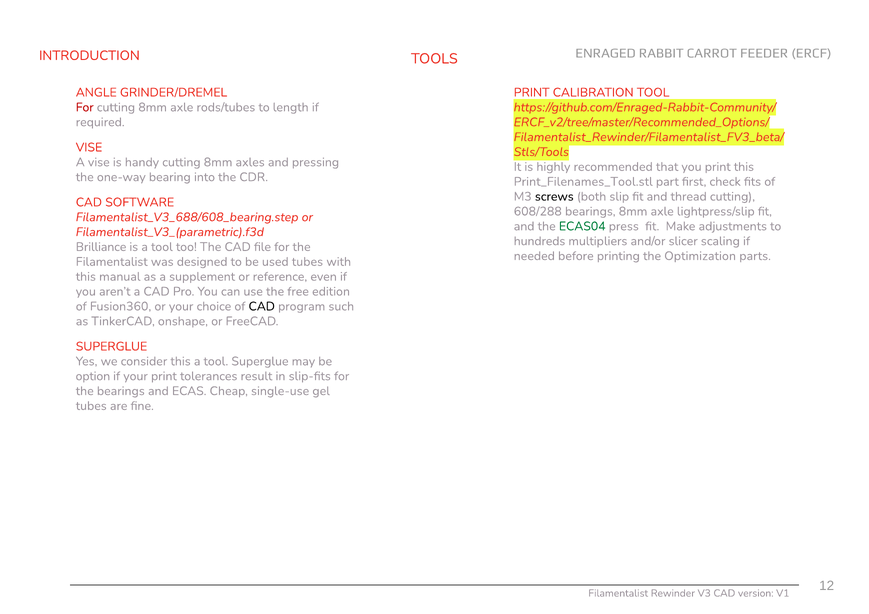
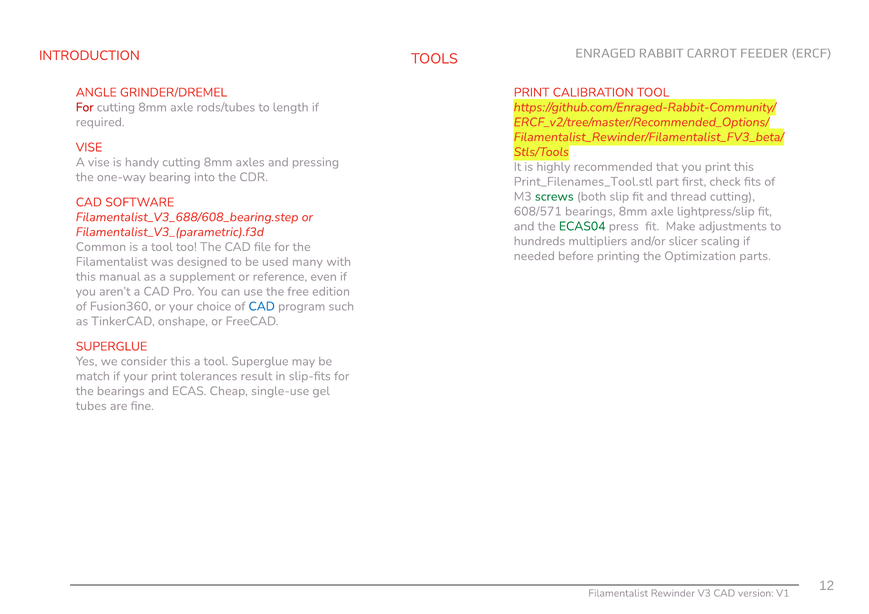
screws colour: black -> green (554, 197)
608/288: 608/288 -> 608/571 (538, 211)
Brilliance: Brilliance -> Common (101, 247)
used tubes: tubes -> many (307, 262)
CAD colour: black -> blue (262, 306)
option: option -> match (93, 376)
